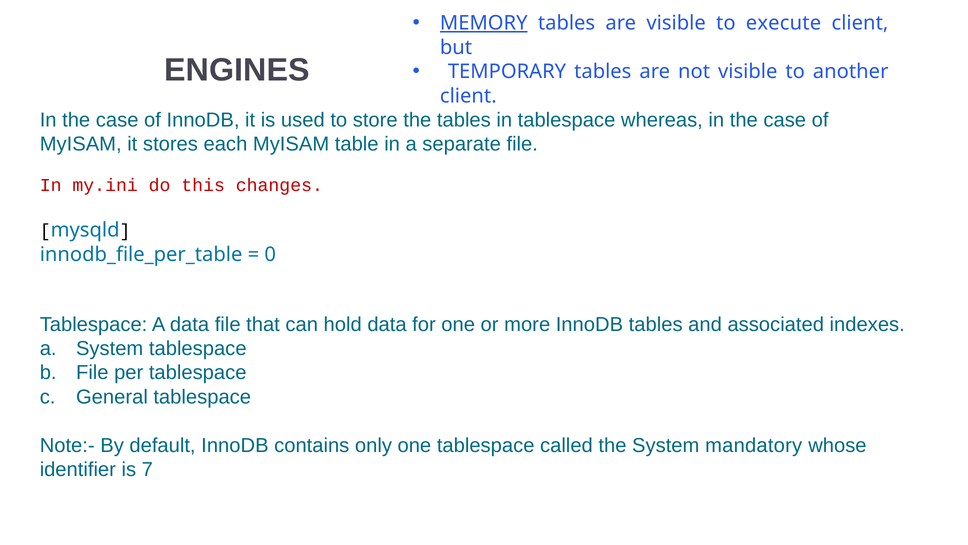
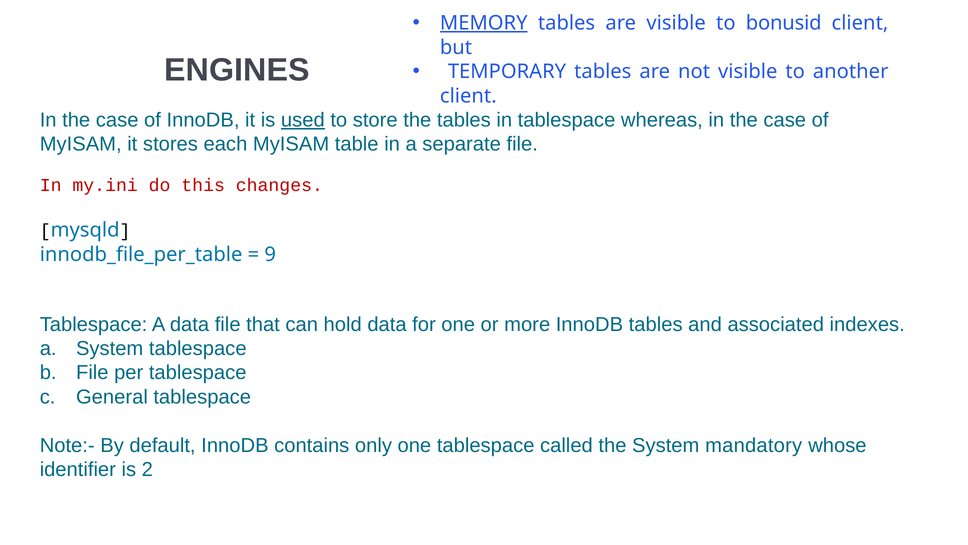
execute: execute -> bonusid (784, 23)
used underline: none -> present (303, 120)
0: 0 -> 9 (270, 254)
7: 7 -> 2 (147, 469)
